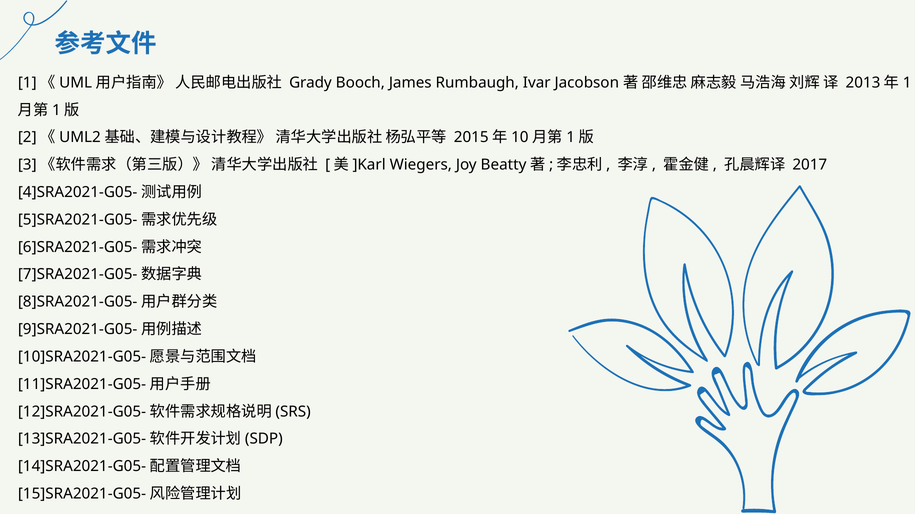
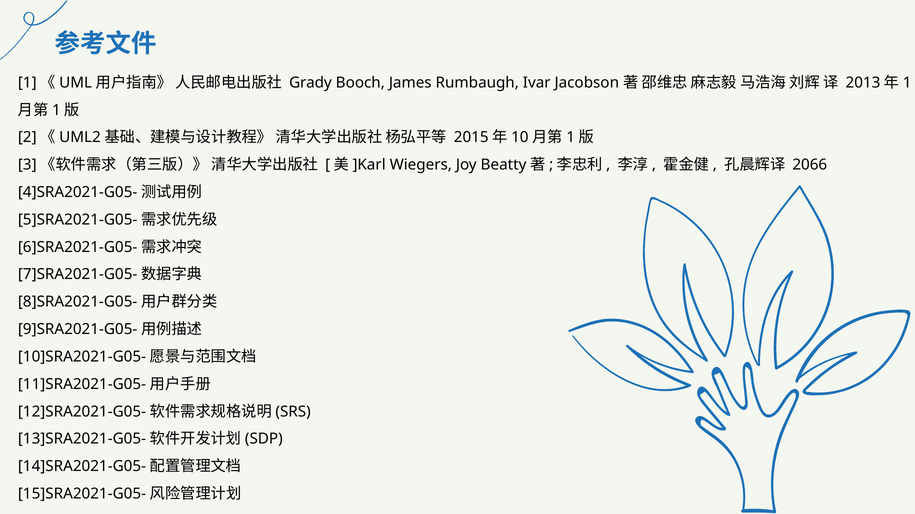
2017: 2017 -> 2066 (810, 165)
